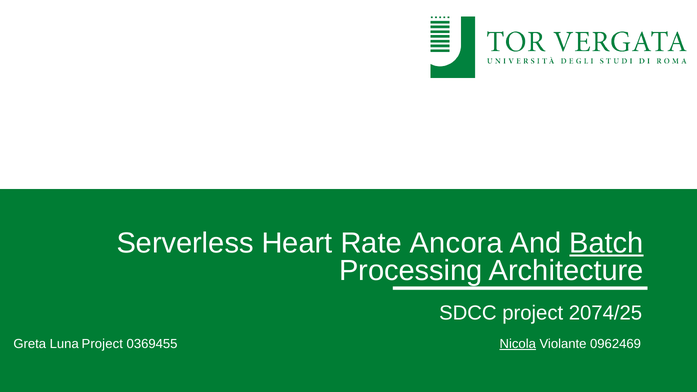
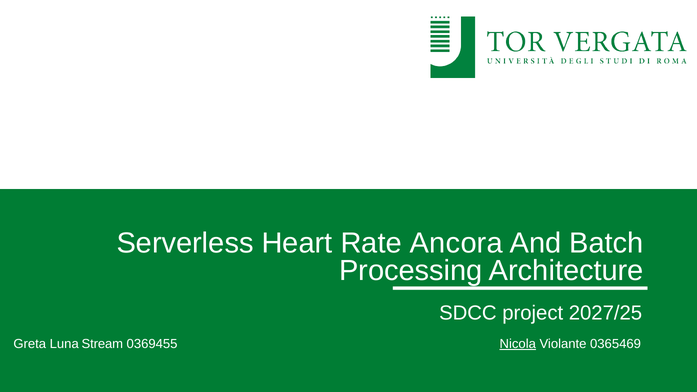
Batch underline: present -> none (606, 243)
2074/25: 2074/25 -> 2027/25 (605, 313)
Luna Project: Project -> Stream (102, 344)
0962469: 0962469 -> 0365469 (616, 344)
